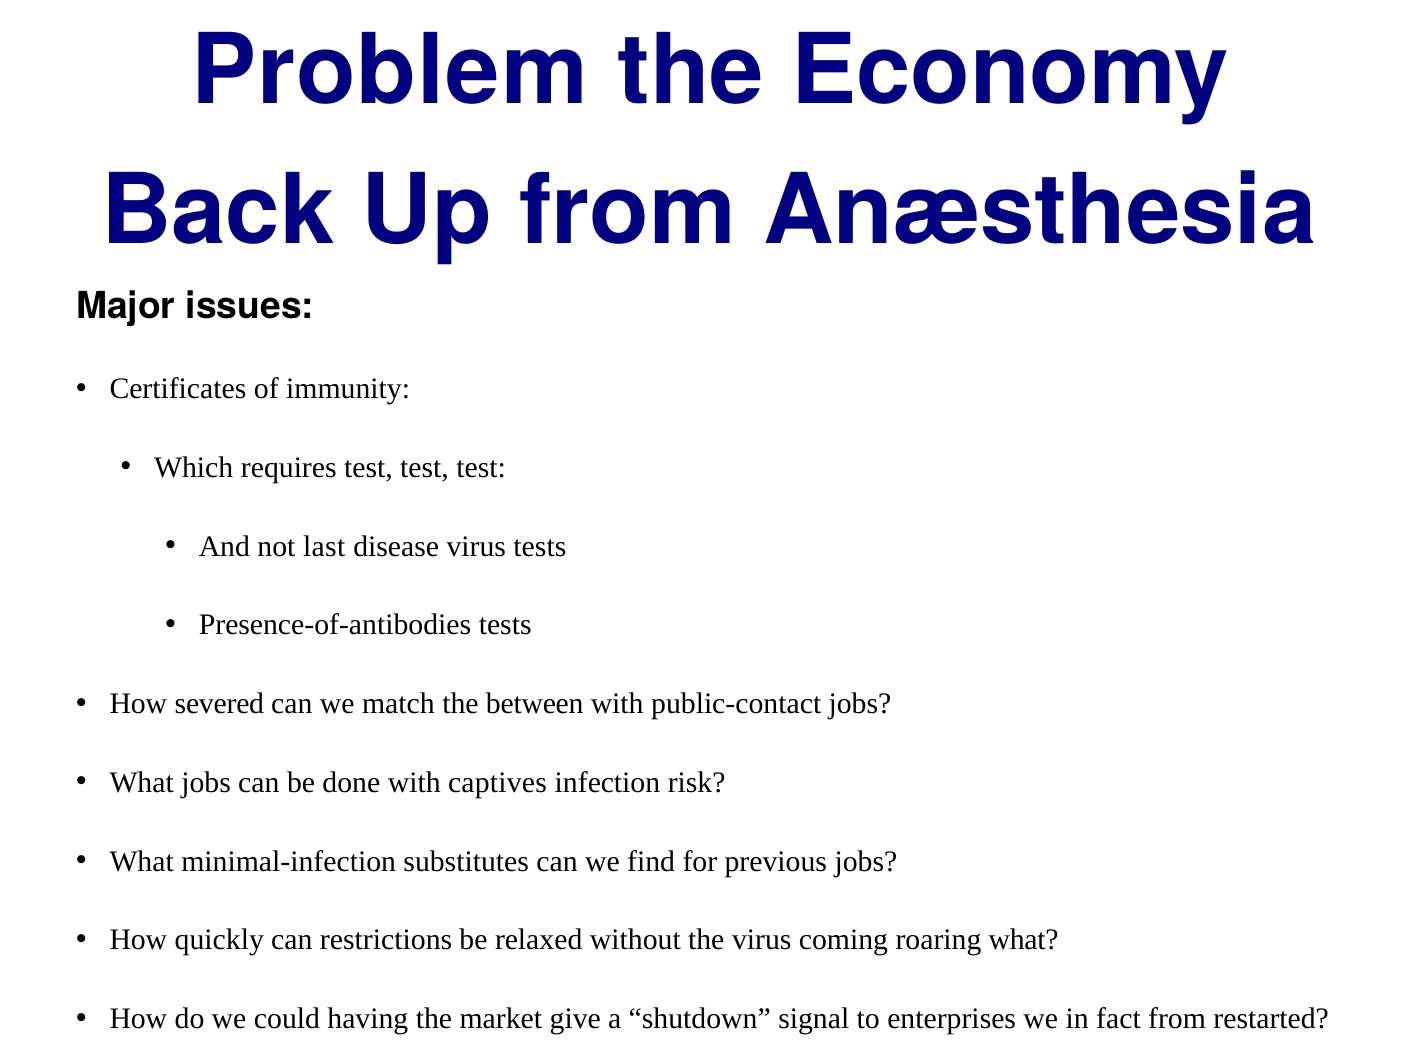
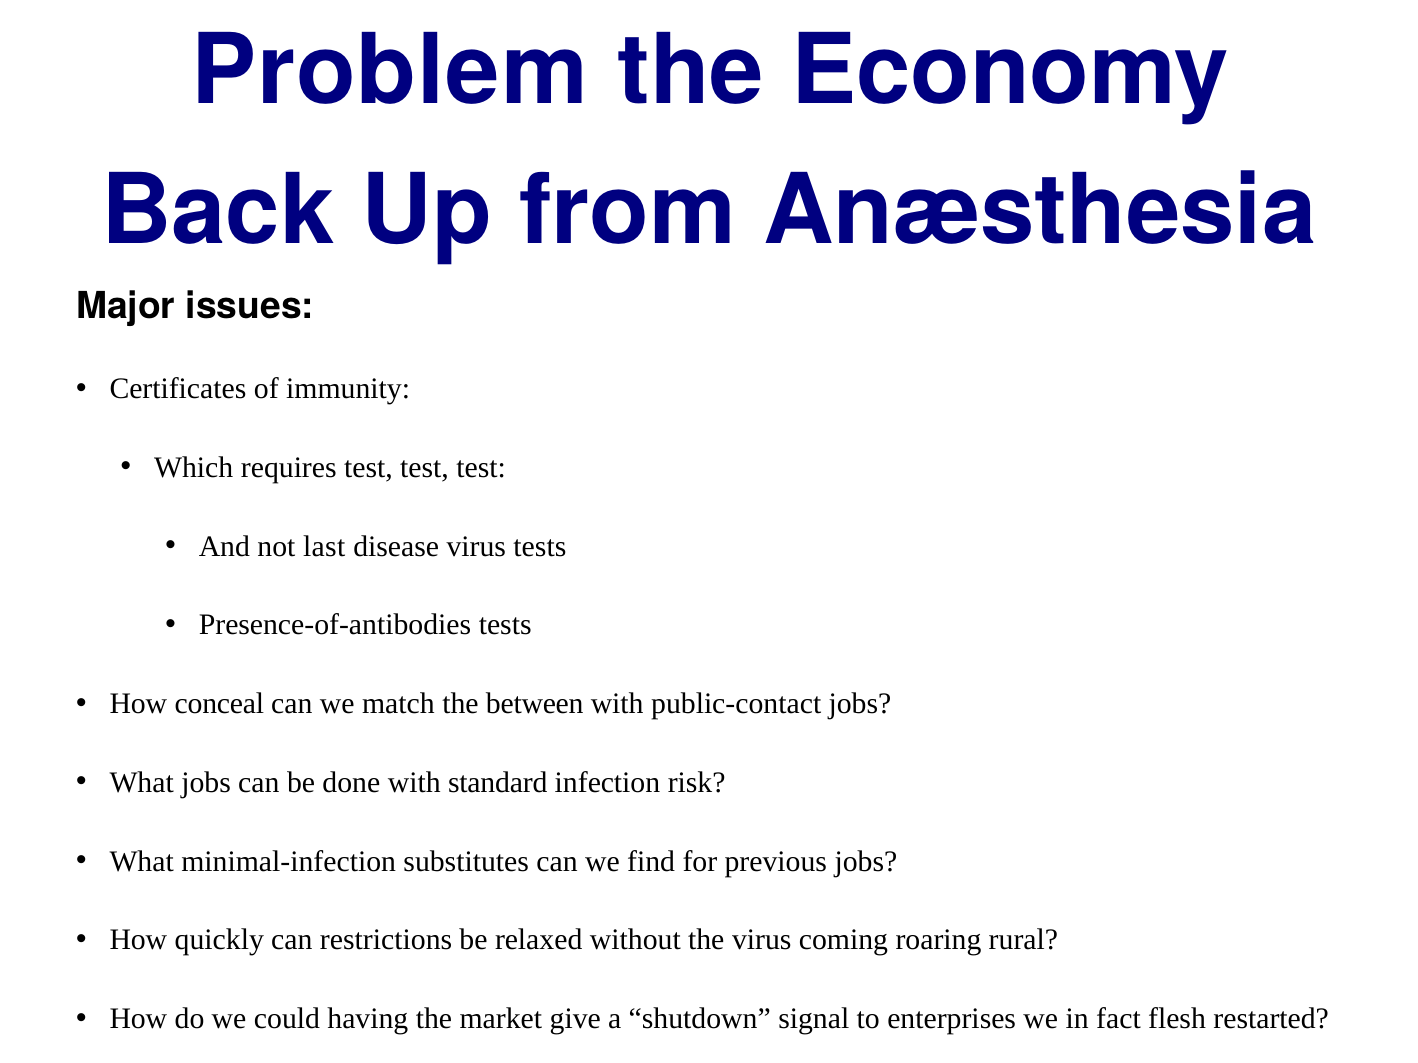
severed: severed -> conceal (219, 704)
captives: captives -> standard (498, 783)
roaring what: what -> rural (1023, 941)
fact from: from -> flesh (1177, 1019)
